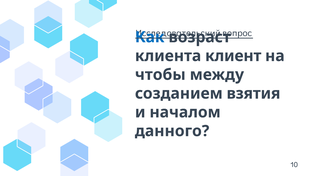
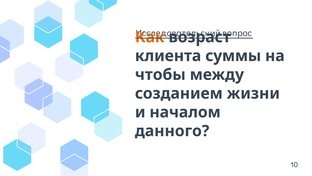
Как colour: blue -> orange (150, 37)
клиент: клиент -> суммы (233, 56)
взятия: взятия -> жизни (253, 93)
